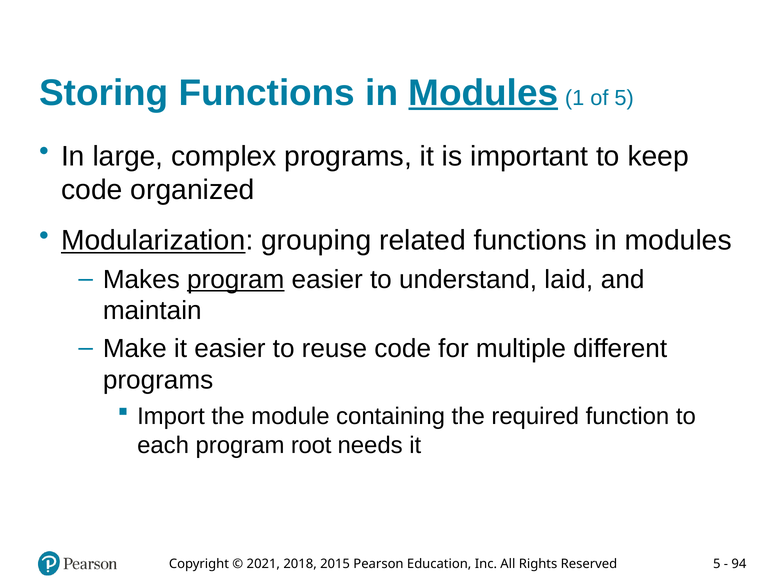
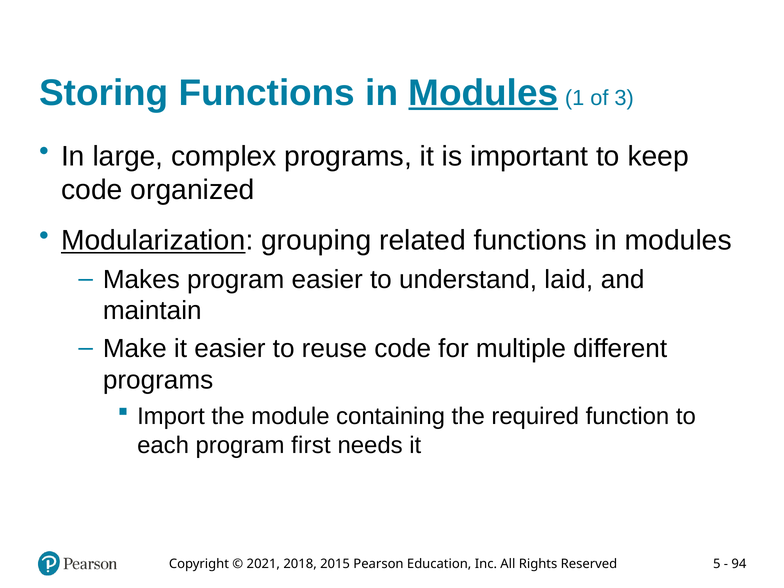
of 5: 5 -> 3 (624, 98)
program underline: present -> none (236, 279)
root: root -> first (311, 445)
